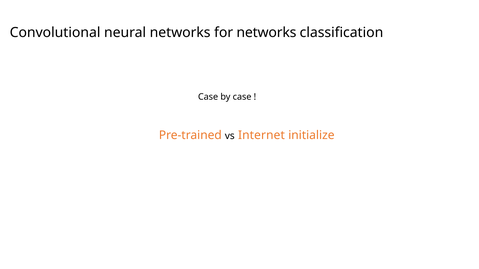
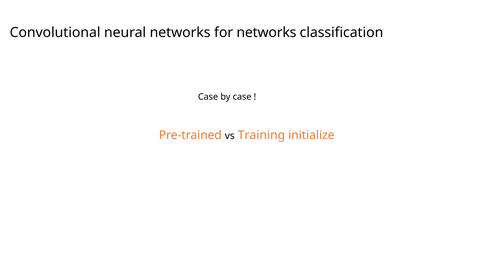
Internet: Internet -> Training (261, 135)
